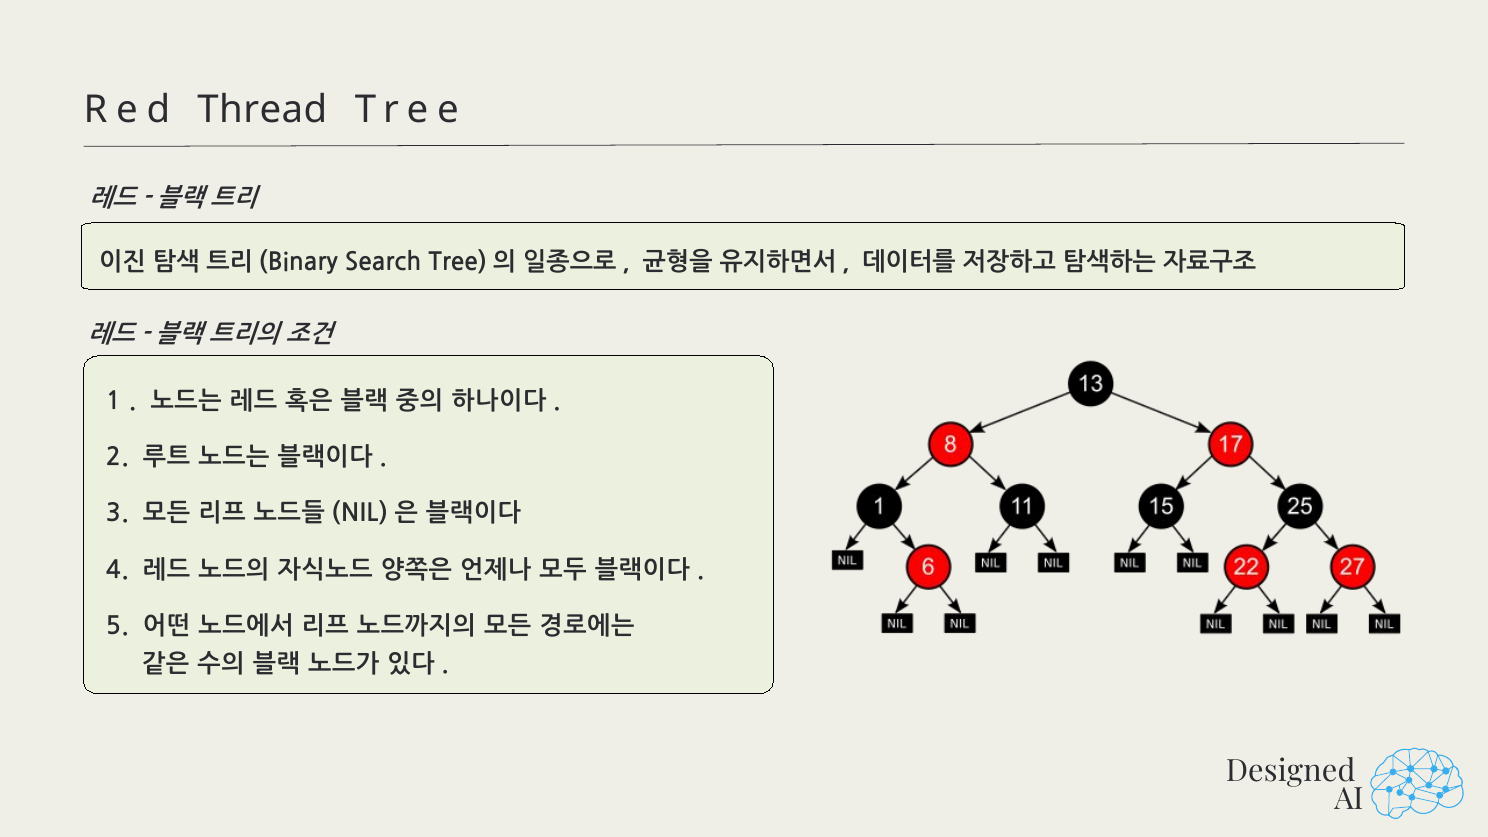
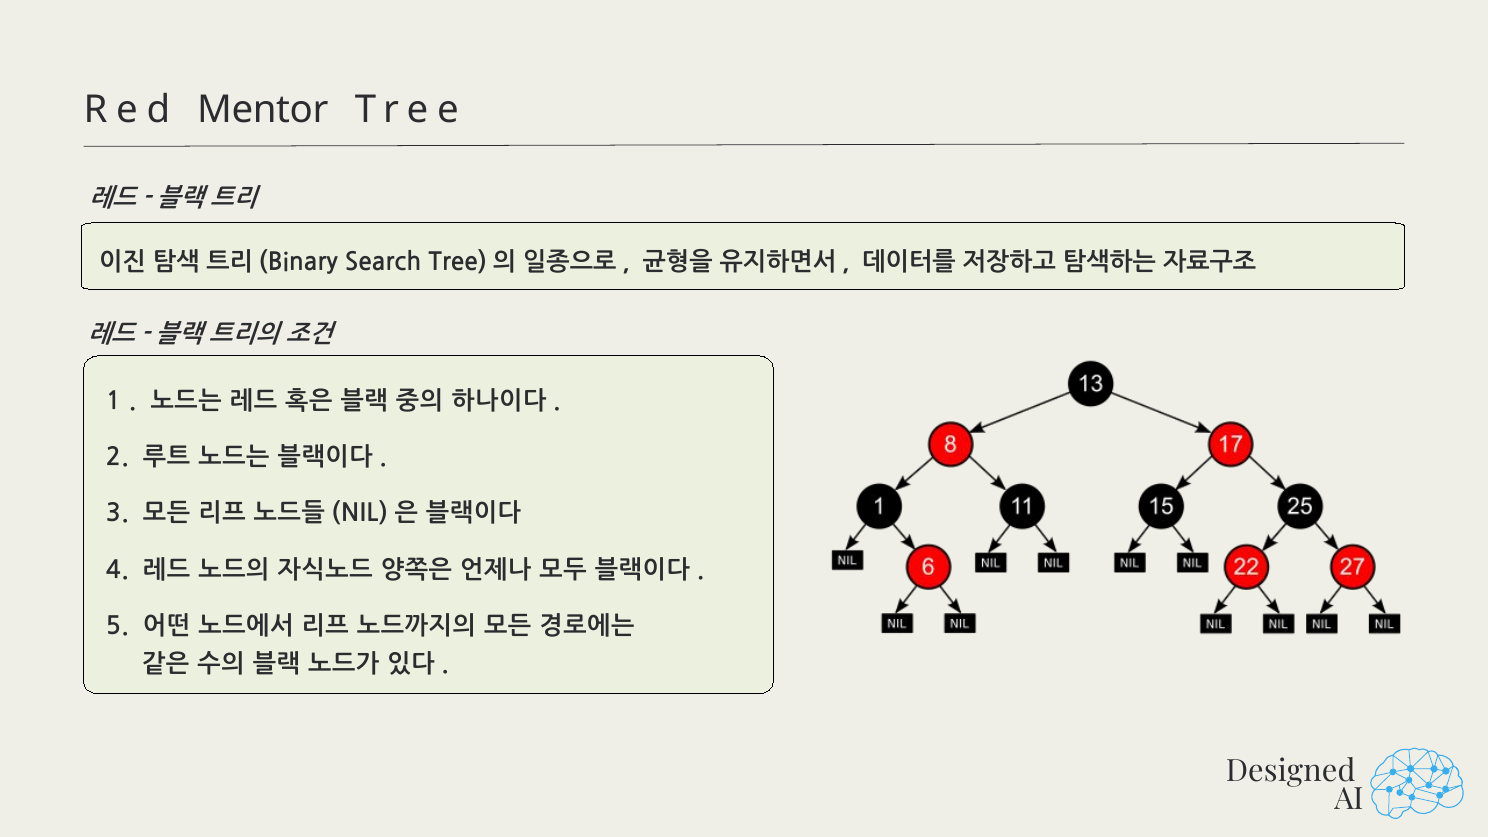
Thread: Thread -> Mentor (263, 110)
